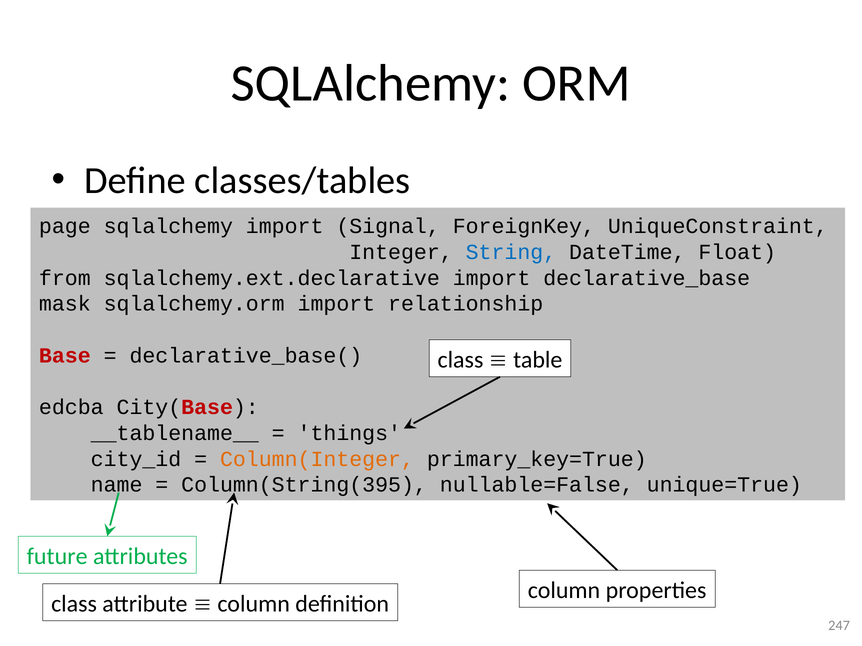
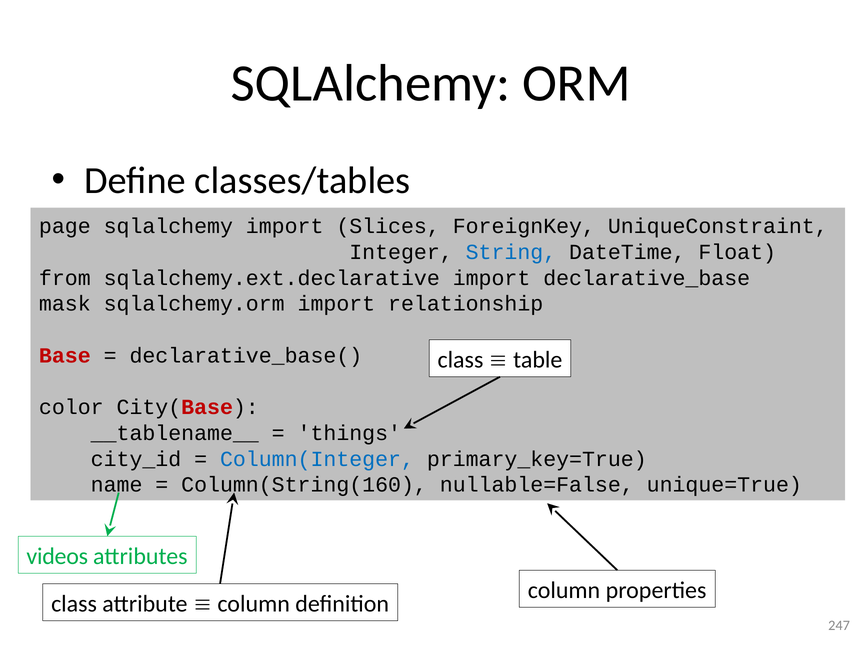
Signal: Signal -> Slices (388, 227)
edcba: edcba -> color (71, 408)
Column(Integer colour: orange -> blue (317, 459)
Column(String(395: Column(String(395 -> Column(String(160 (304, 485)
future: future -> videos (57, 557)
